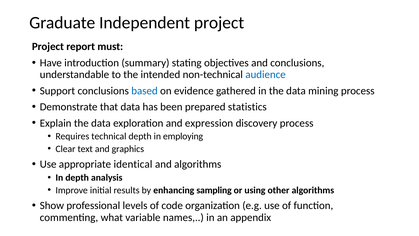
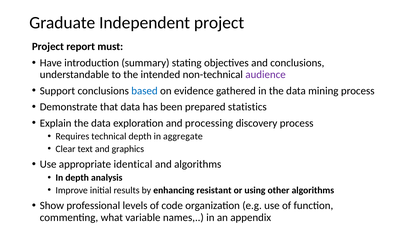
audience colour: blue -> purple (266, 74)
expression: expression -> processing (209, 123)
employing: employing -> aggregate (183, 136)
sampling: sampling -> resistant (214, 190)
